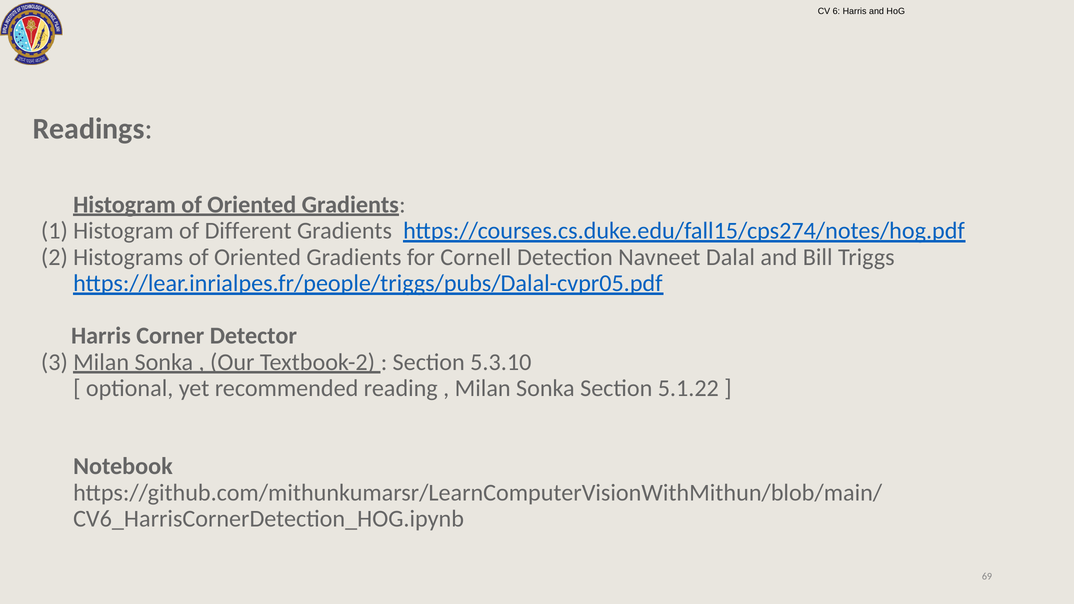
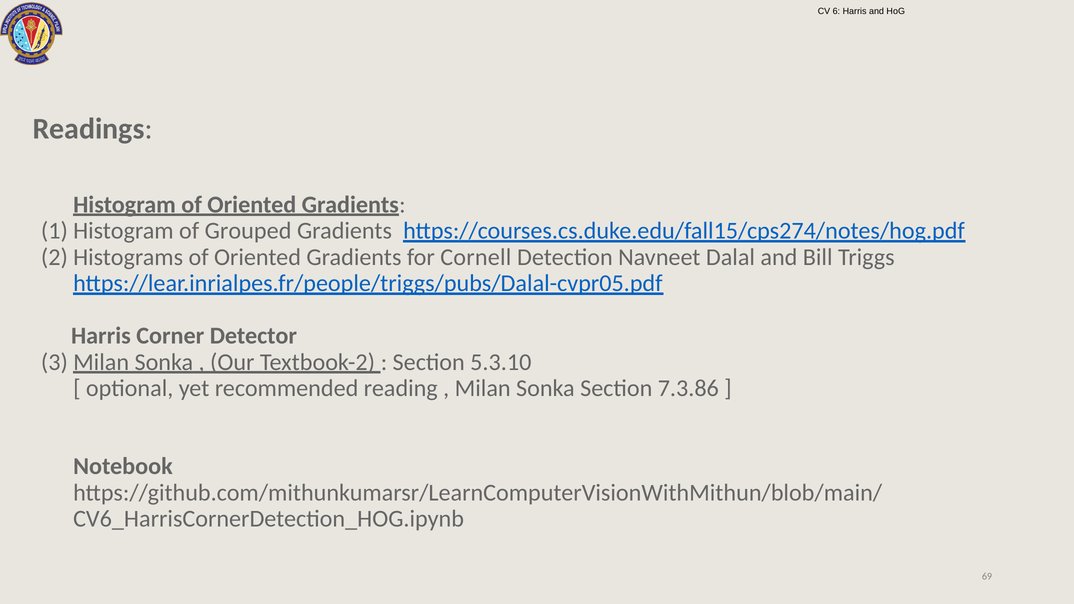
Different: Different -> Grouped (248, 231)
5.1.22: 5.1.22 -> 7.3.86 (688, 388)
